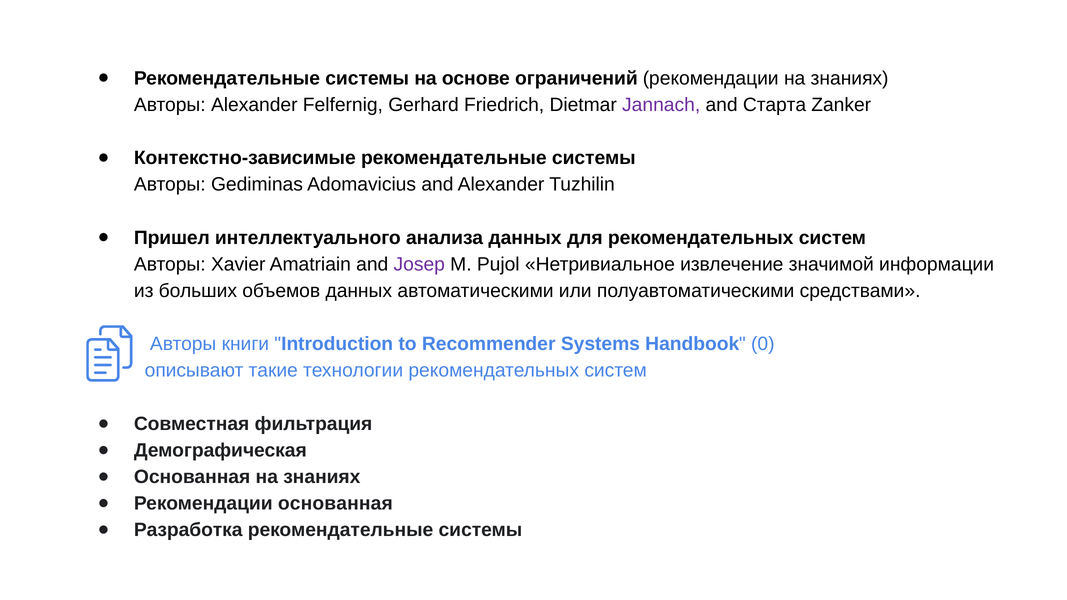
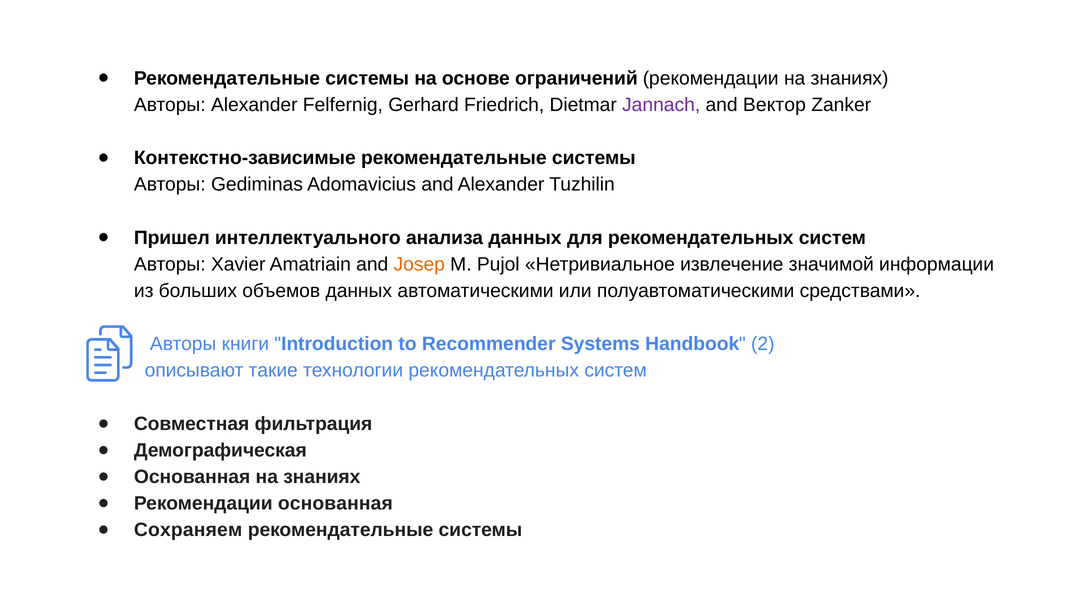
Старта: Старта -> Вектор (774, 105)
Josep colour: purple -> orange (419, 264)
0: 0 -> 2 (763, 344)
Разработка: Разработка -> Сохраняем (188, 530)
